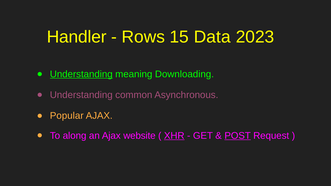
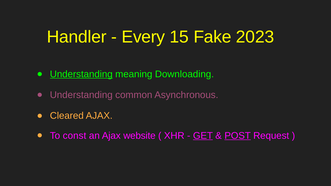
Rows: Rows -> Every (143, 37)
Data: Data -> Fake (212, 37)
Popular: Popular -> Cleared (67, 116)
along: along -> const (75, 136)
XHR underline: present -> none (174, 136)
GET underline: none -> present (203, 136)
